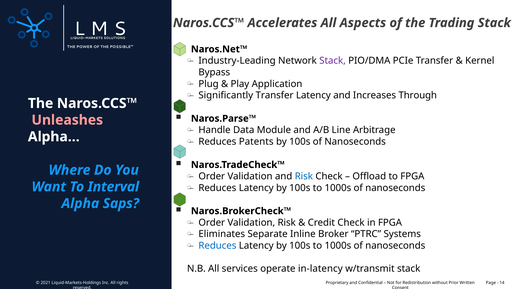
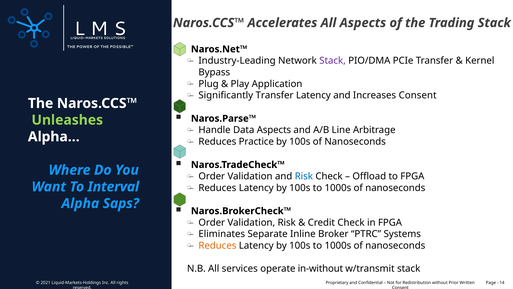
Increases Through: Through -> Consent (418, 95)
Unleashes colour: pink -> light green (67, 120)
Data Module: Module -> Aspects (274, 130)
Patents: Patents -> Practice (256, 141)
Reduces colour: blue -> orange (217, 245)
in-latency: in-latency -> in-without (320, 268)
